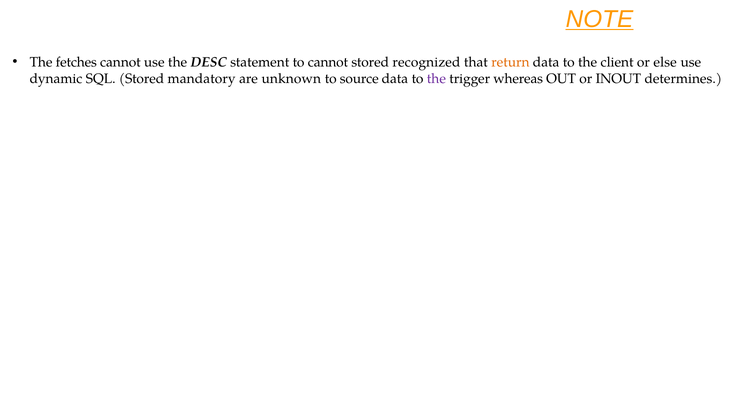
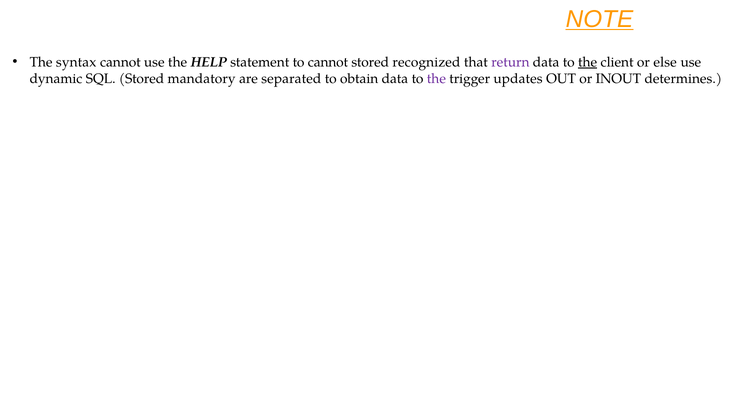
fetches: fetches -> syntax (76, 62)
DESC: DESC -> HELP (209, 62)
return colour: orange -> purple (510, 62)
the underline: none -> present (588, 62)
unknown: unknown -> separated (291, 78)
source: source -> obtain (359, 78)
whereas: whereas -> updates (518, 78)
